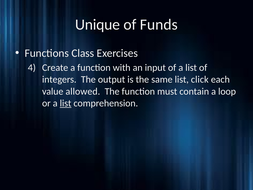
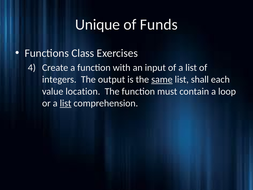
same underline: none -> present (162, 79)
click: click -> shall (200, 79)
allowed: allowed -> location (83, 91)
